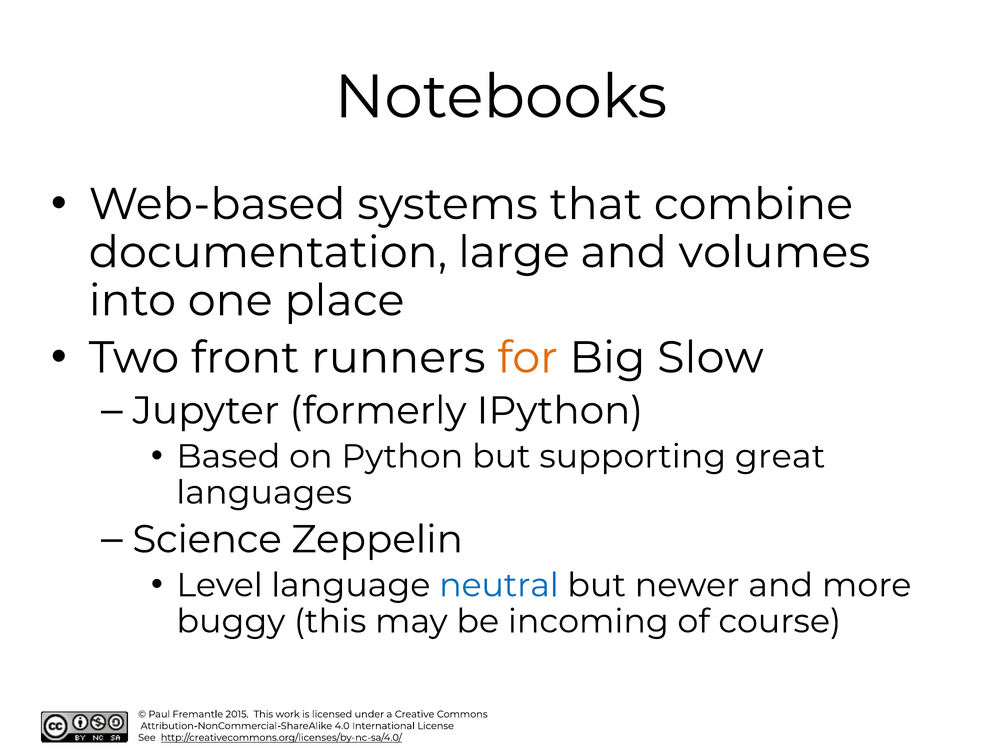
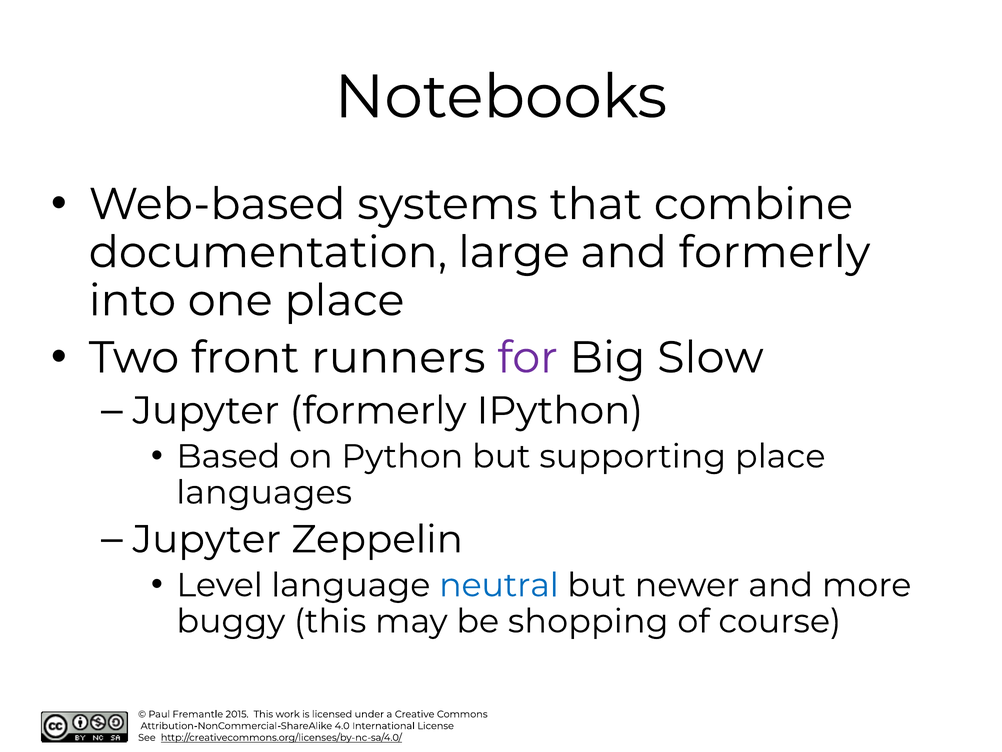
and volumes: volumes -> formerly (774, 252)
for colour: orange -> purple (528, 357)
supporting great: great -> place (780, 456)
Science: Science -> Jupyter (207, 539)
incoming: incoming -> shopping (588, 621)
